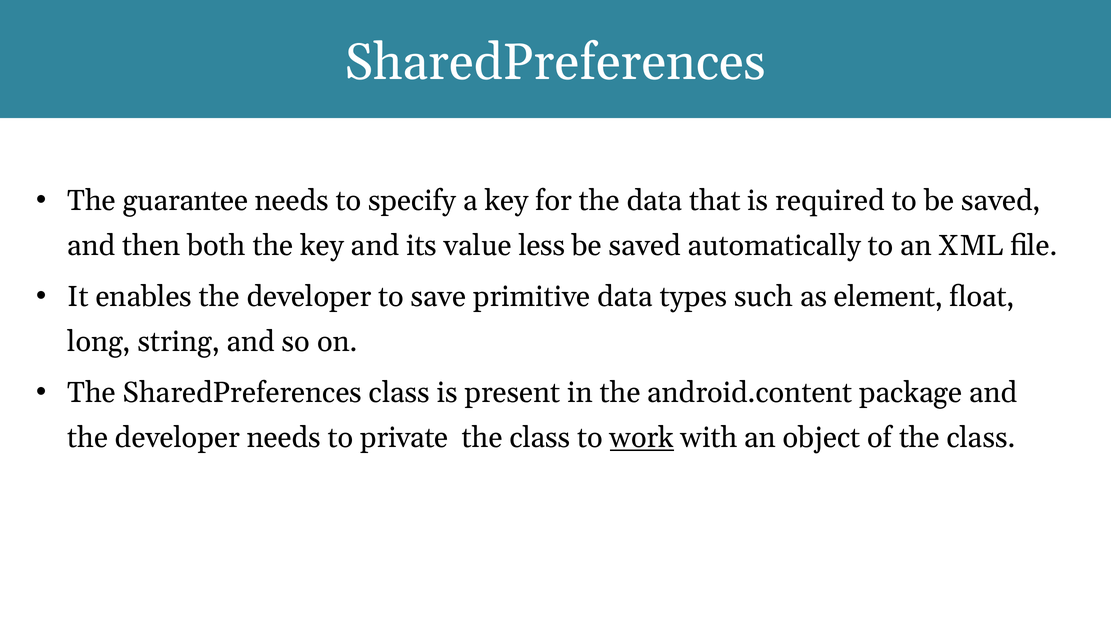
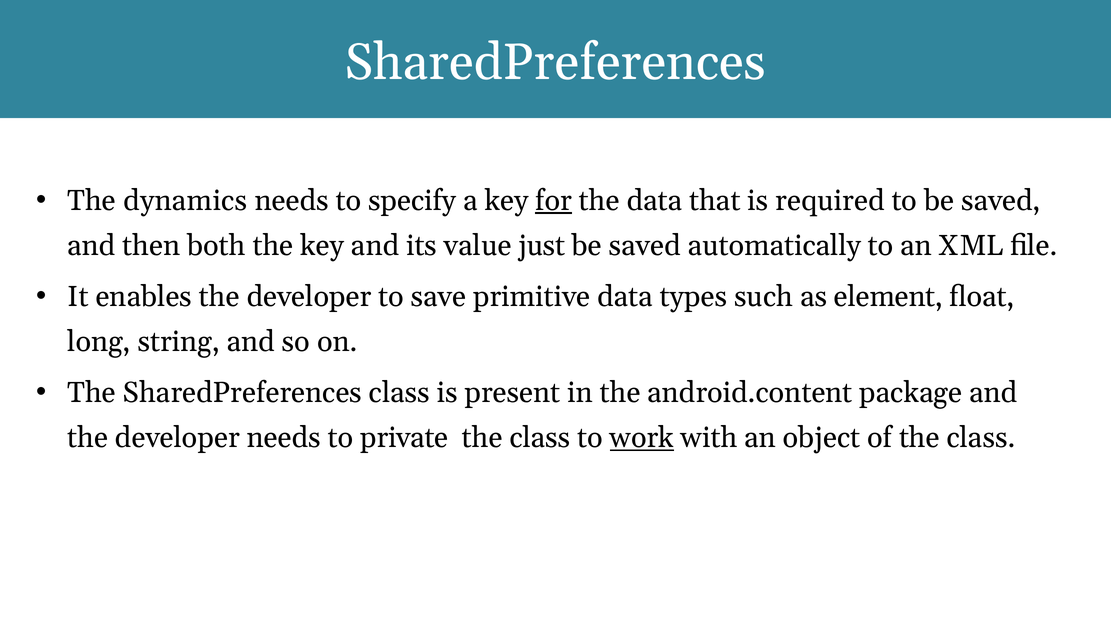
guarantee: guarantee -> dynamics (185, 201)
for underline: none -> present (554, 201)
less: less -> just (542, 246)
